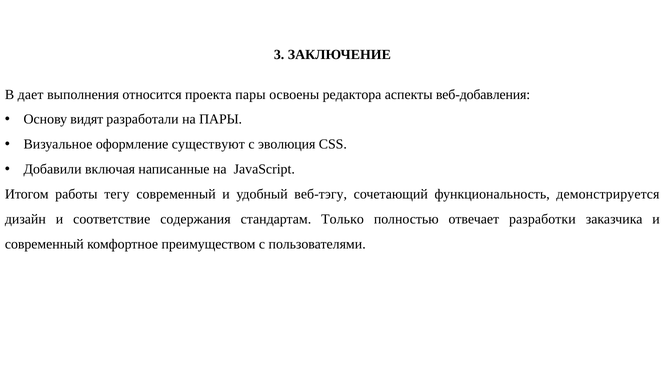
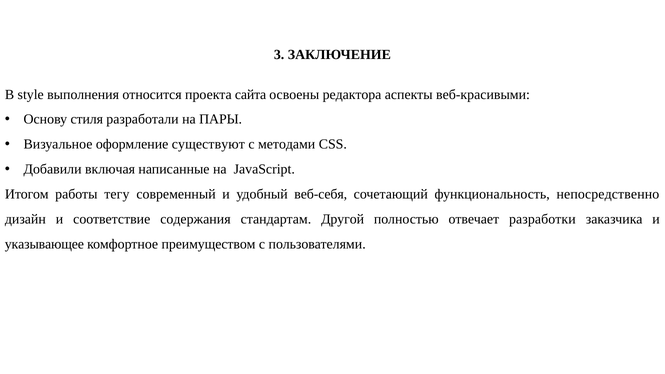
дает: дает -> style (31, 94)
проекта пары: пары -> сайта (251, 94)
веб-добавления: веб-добавления -> веб-красивыми (483, 94)
видят: видят -> стиля (87, 119)
эволюция: эволюция -> методами (287, 144)
веб-тэгу: веб-тэгу -> веб-себя (321, 194)
демонстрируется: демонстрируется -> непосредственно (608, 194)
Только: Только -> Другой (343, 219)
современный: современный -> указывающее (44, 244)
